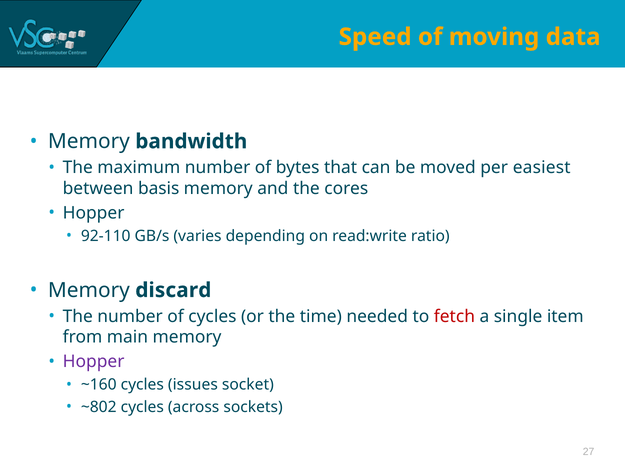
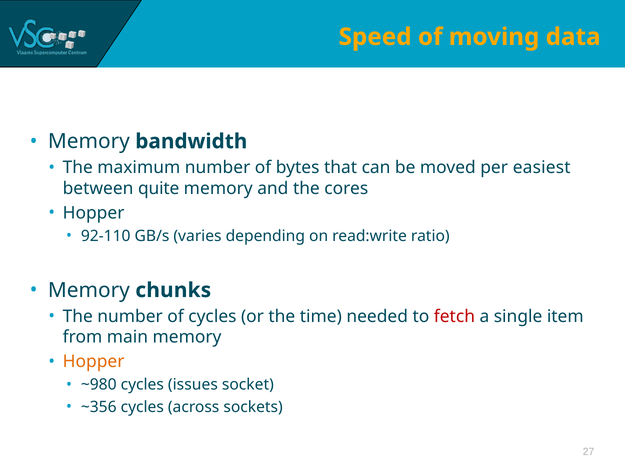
basis: basis -> quite (159, 188)
discard: discard -> chunks (173, 290)
Hopper colour: purple -> orange (94, 361)
~160: ~160 -> ~980 (99, 385)
~802: ~802 -> ~356 (99, 407)
